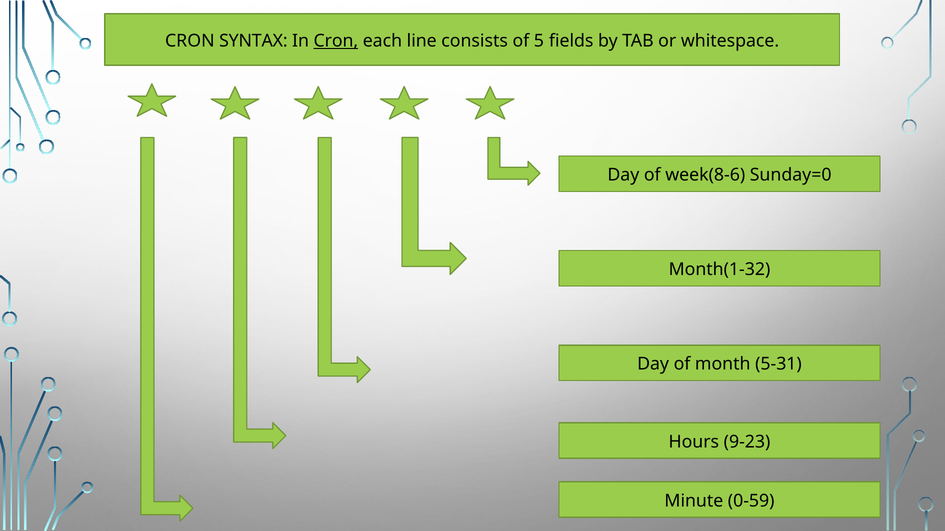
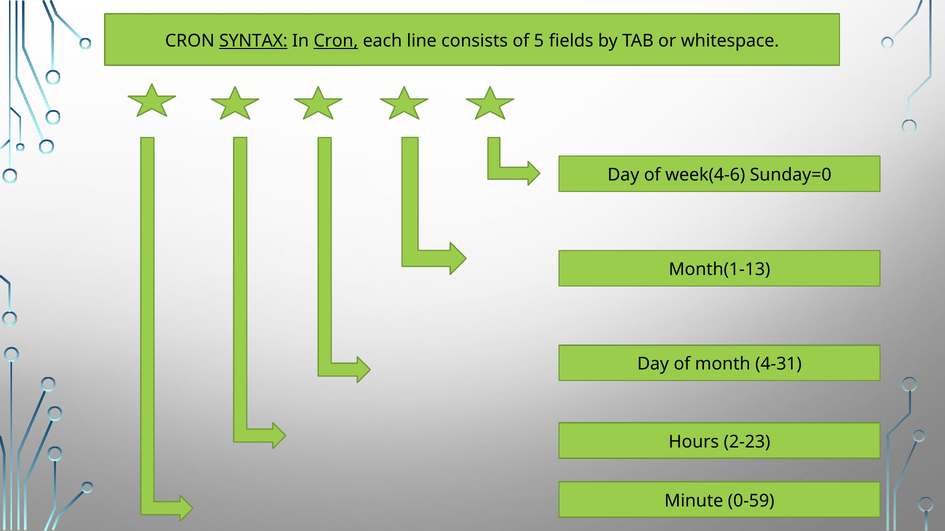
SYNTAX underline: none -> present (253, 41)
week(8-6: week(8-6 -> week(4-6 (705, 175)
Month(1-32: Month(1-32 -> Month(1-13 (720, 270)
5-31: 5-31 -> 4-31 (778, 365)
9-23: 9-23 -> 2-23 (747, 442)
